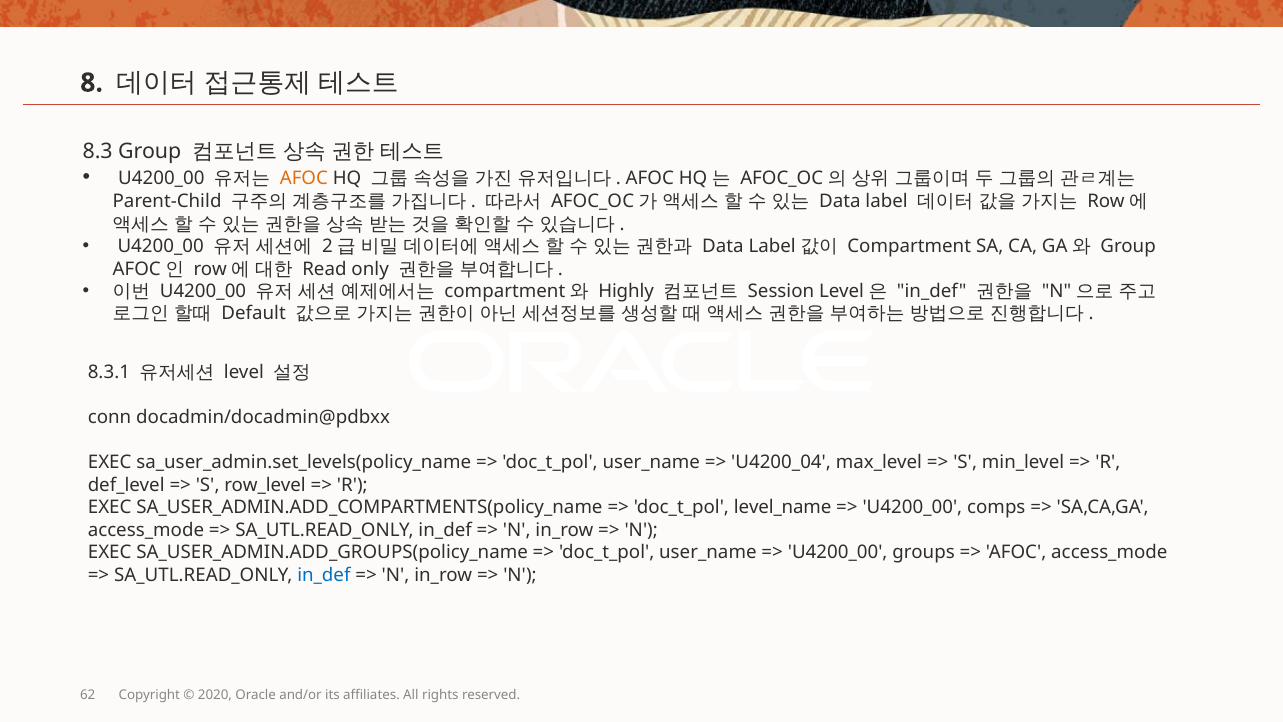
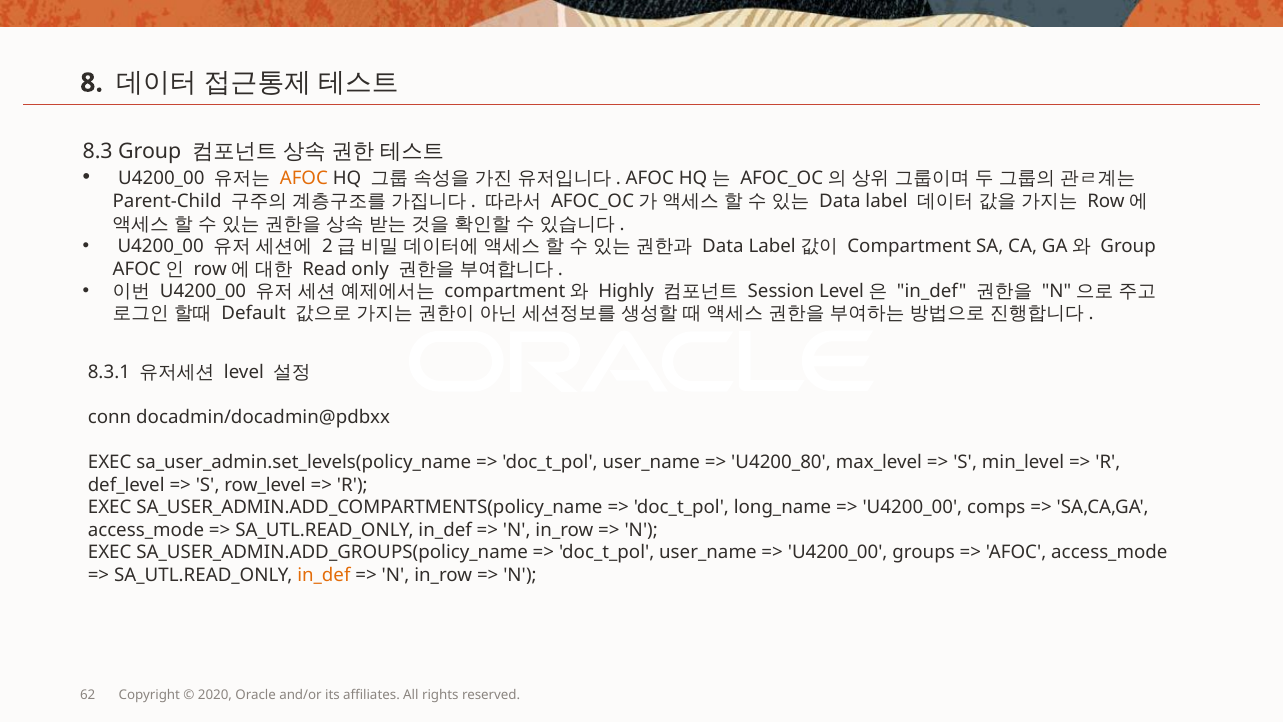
U4200_04: U4200_04 -> U4200_80 (781, 462)
level_name: level_name -> long_name (783, 507)
in_def colour: blue -> orange (324, 575)
